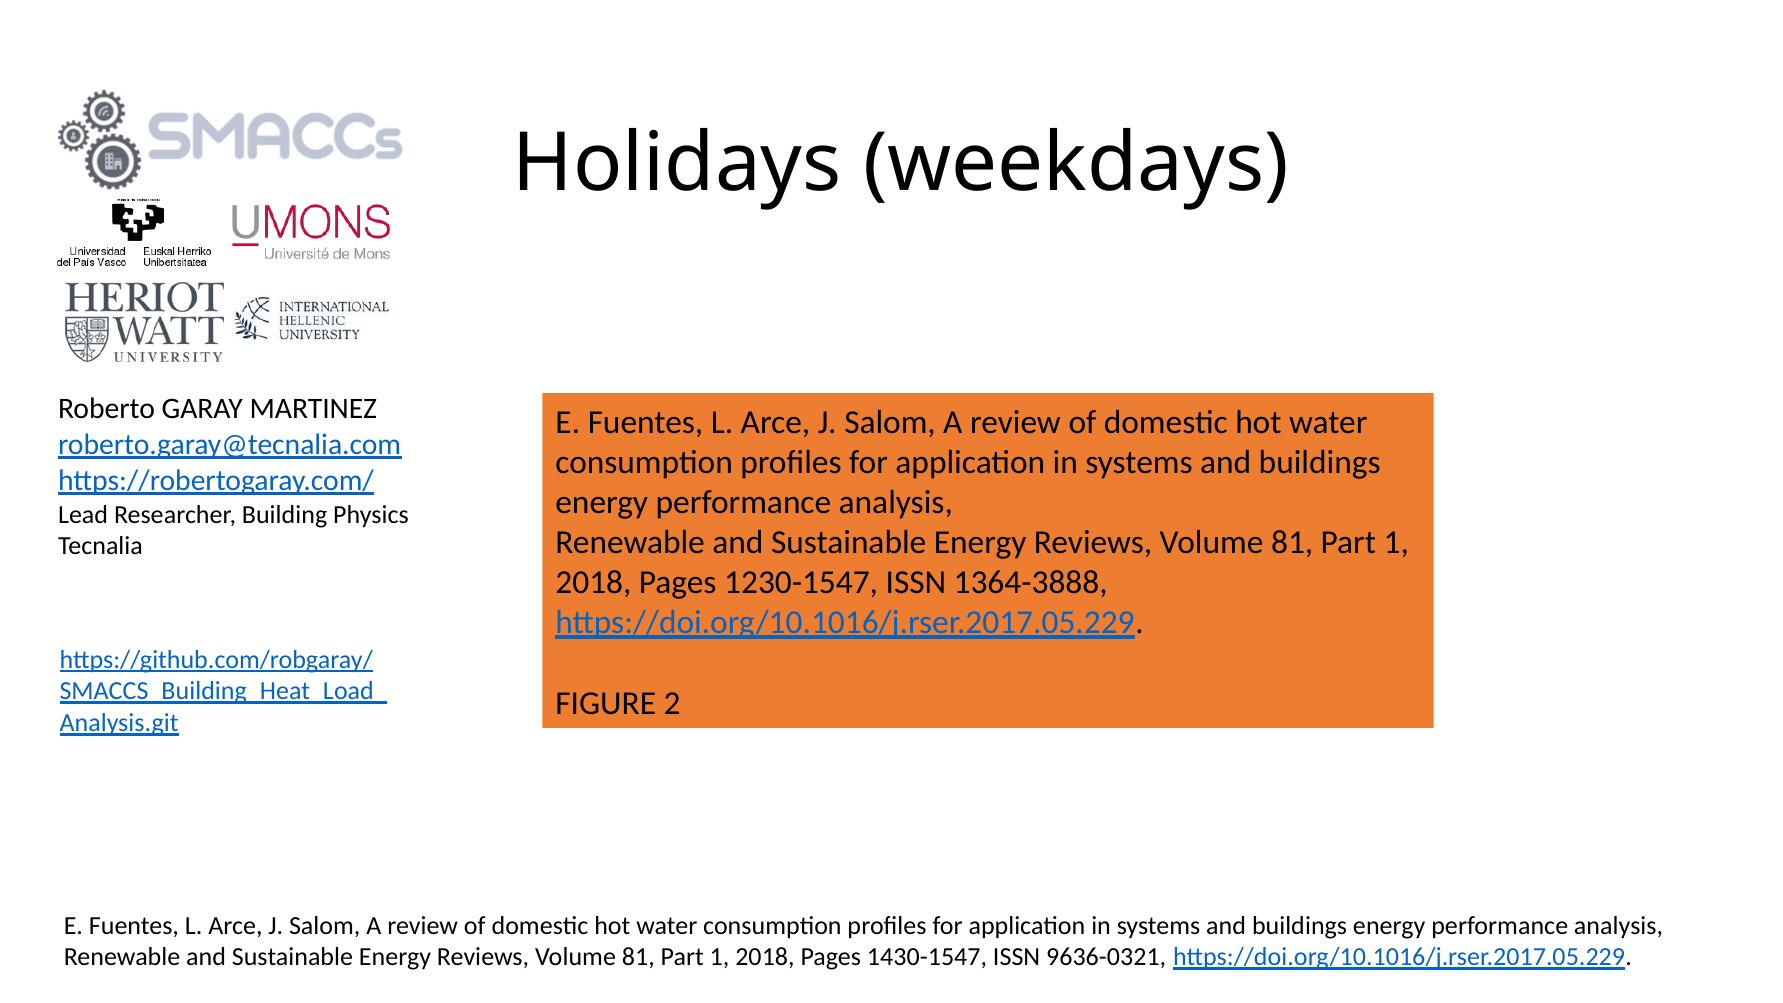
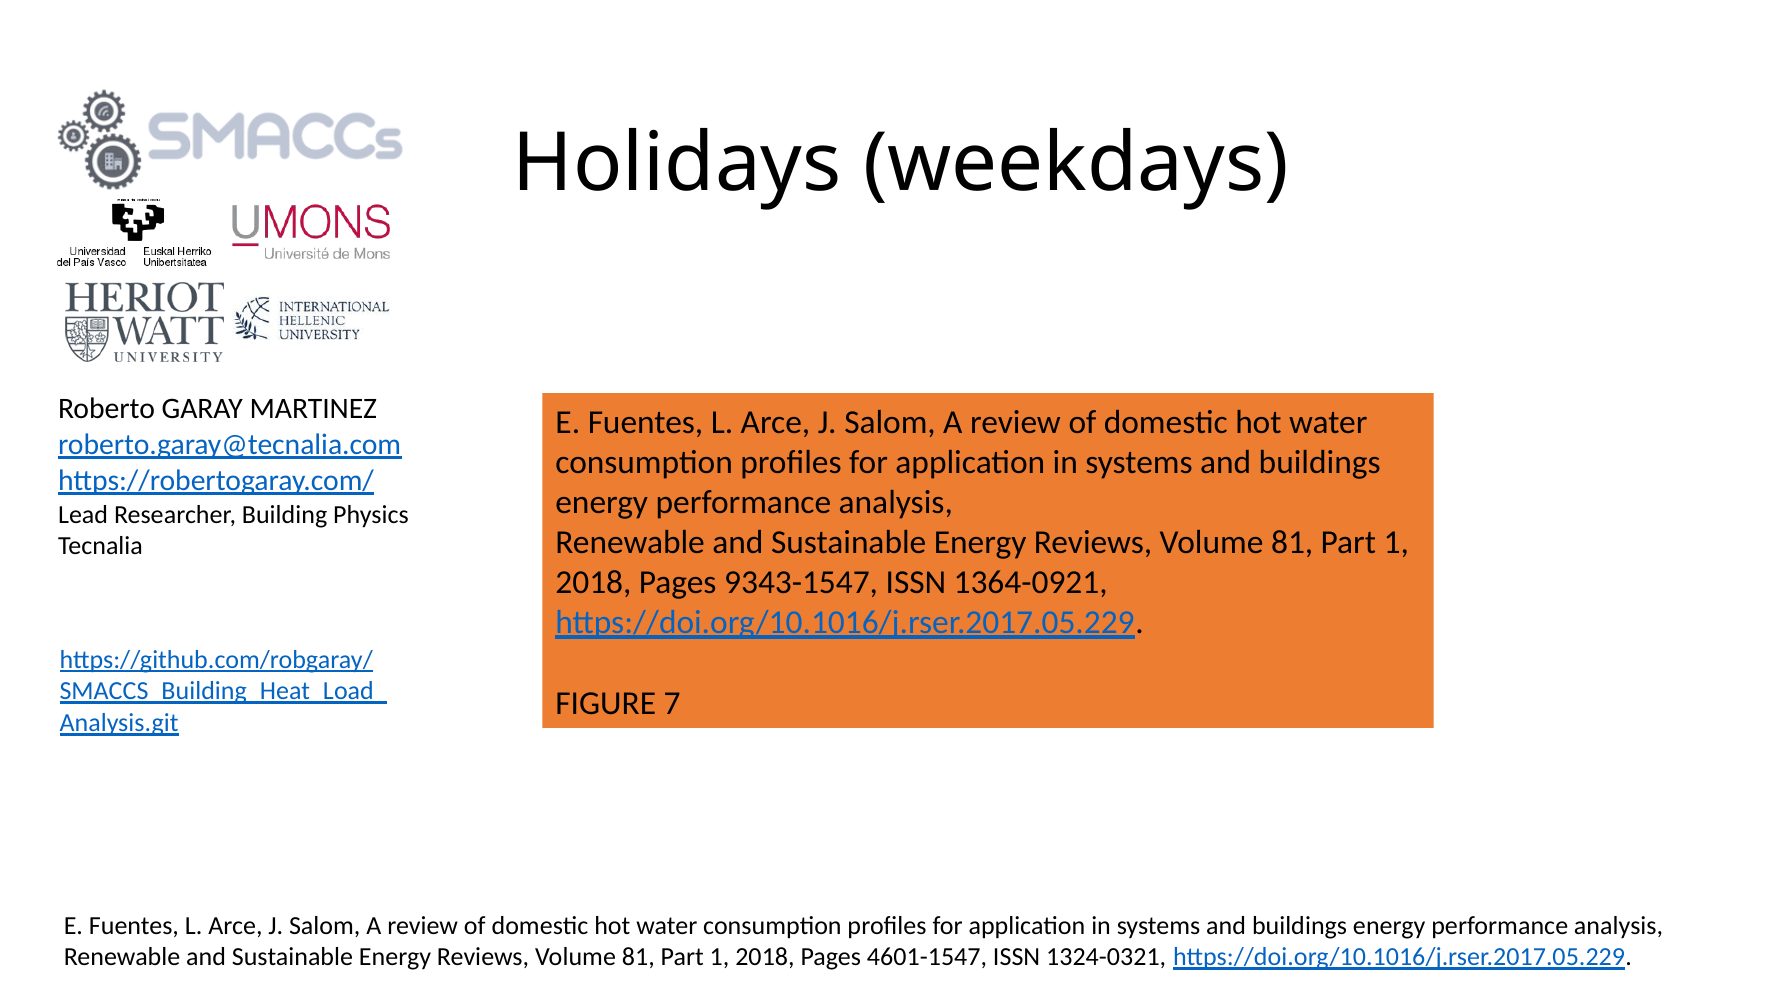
1230-1547: 1230-1547 -> 9343-1547 (801, 582)
1364-3888: 1364-3888 -> 1364-0921 (1031, 582)
2: 2 -> 7 (672, 703)
1430-1547: 1430-1547 -> 4601-1547 (927, 957)
9636-0321: 9636-0321 -> 1324-0321 (1106, 957)
